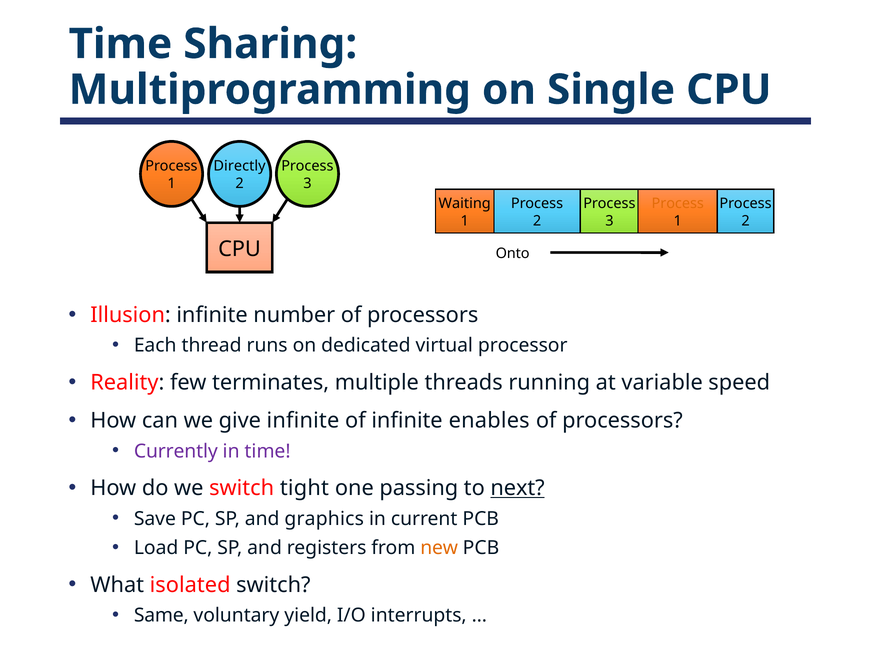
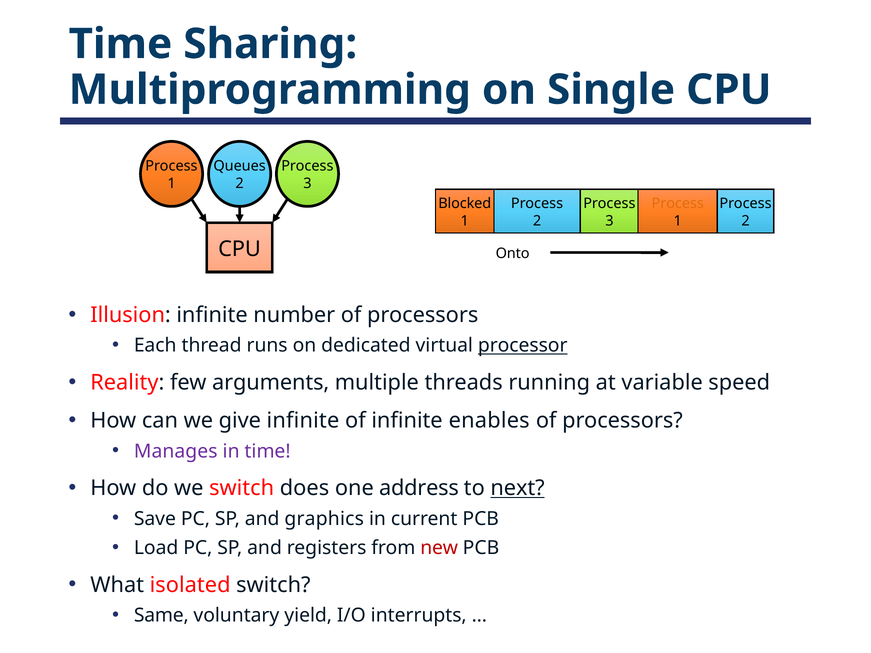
Directly: Directly -> Queues (240, 166)
Waiting: Waiting -> Blocked (465, 203)
processor underline: none -> present (523, 346)
terminates: terminates -> arguments (271, 383)
Currently: Currently -> Manages (176, 451)
tight: tight -> does (305, 488)
passing: passing -> address (419, 488)
new colour: orange -> red (439, 548)
